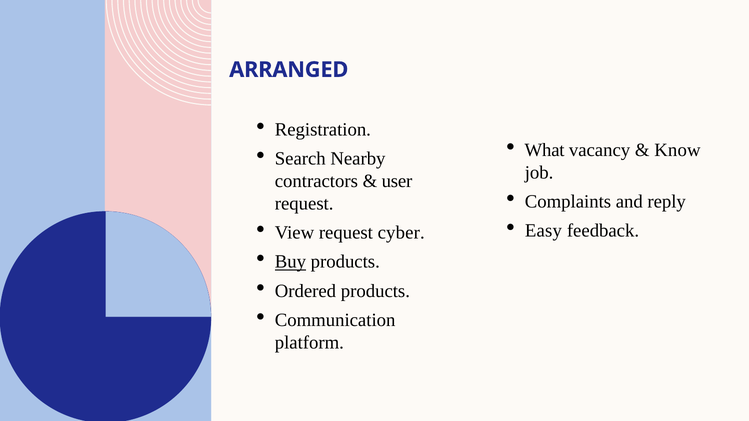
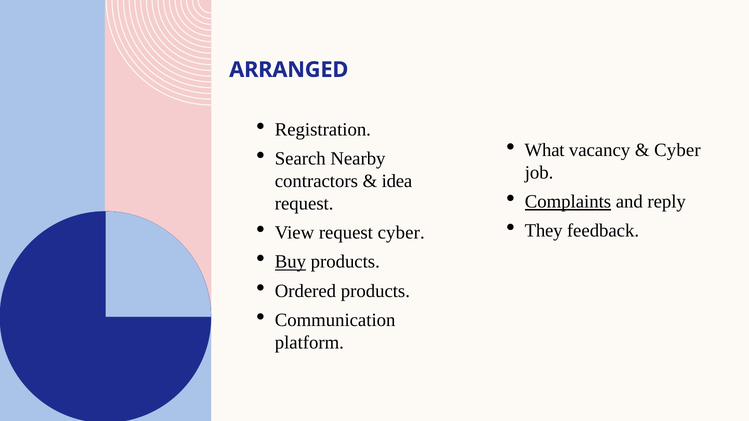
Know: Know -> Cyber (677, 150)
user: user -> idea (397, 181)
Complaints underline: none -> present (568, 202)
Easy: Easy -> They (544, 231)
